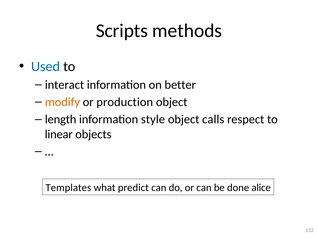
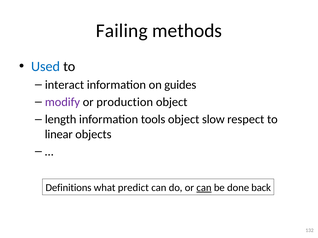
Scripts: Scripts -> Failing (122, 31)
better: better -> guides (180, 85)
modify colour: orange -> purple (62, 102)
style: style -> tools (153, 120)
calls: calls -> slow (213, 120)
Templates: Templates -> Definitions (68, 188)
can underline: none -> present (204, 188)
alice: alice -> back (261, 188)
